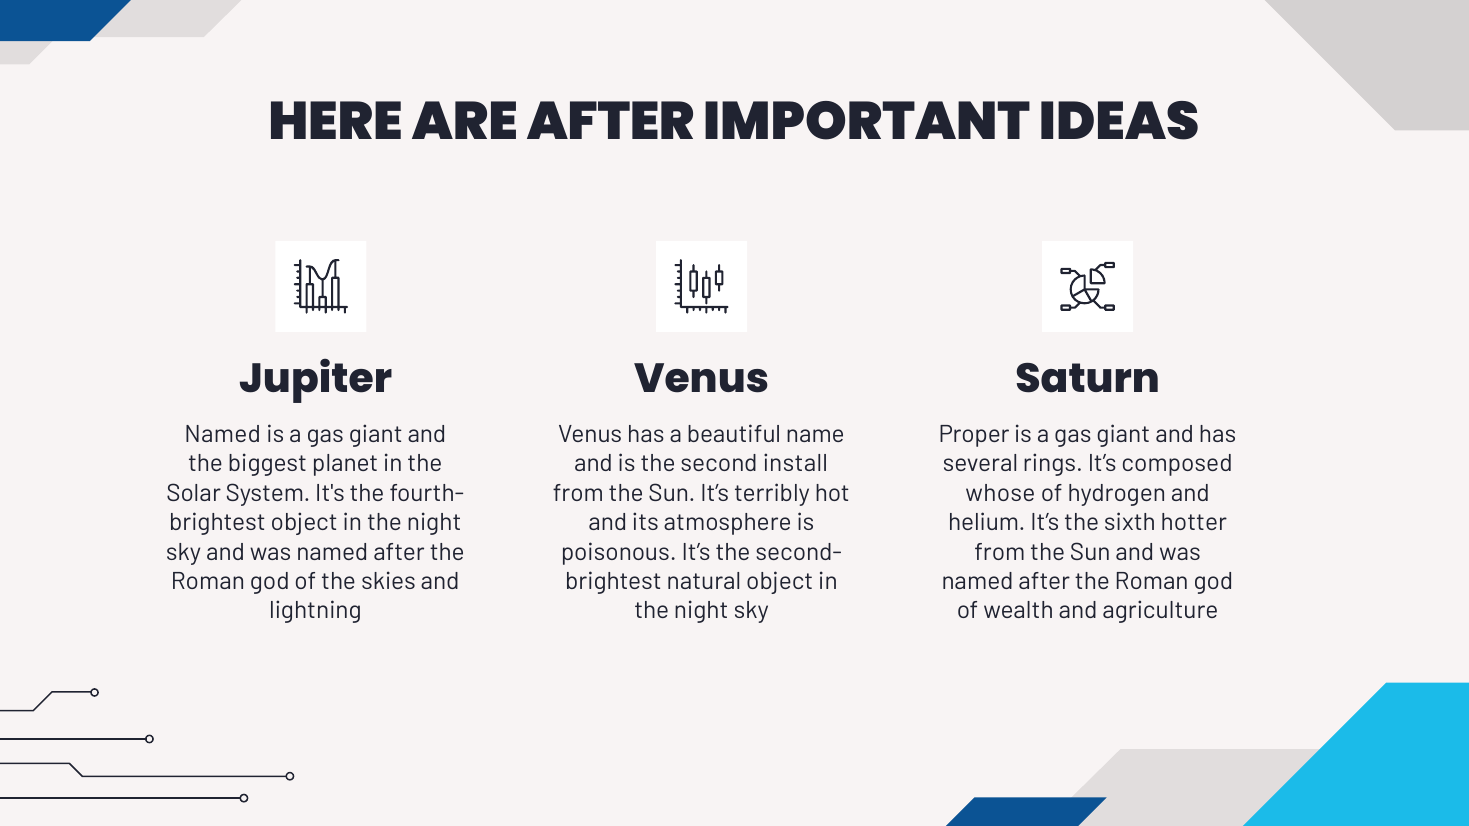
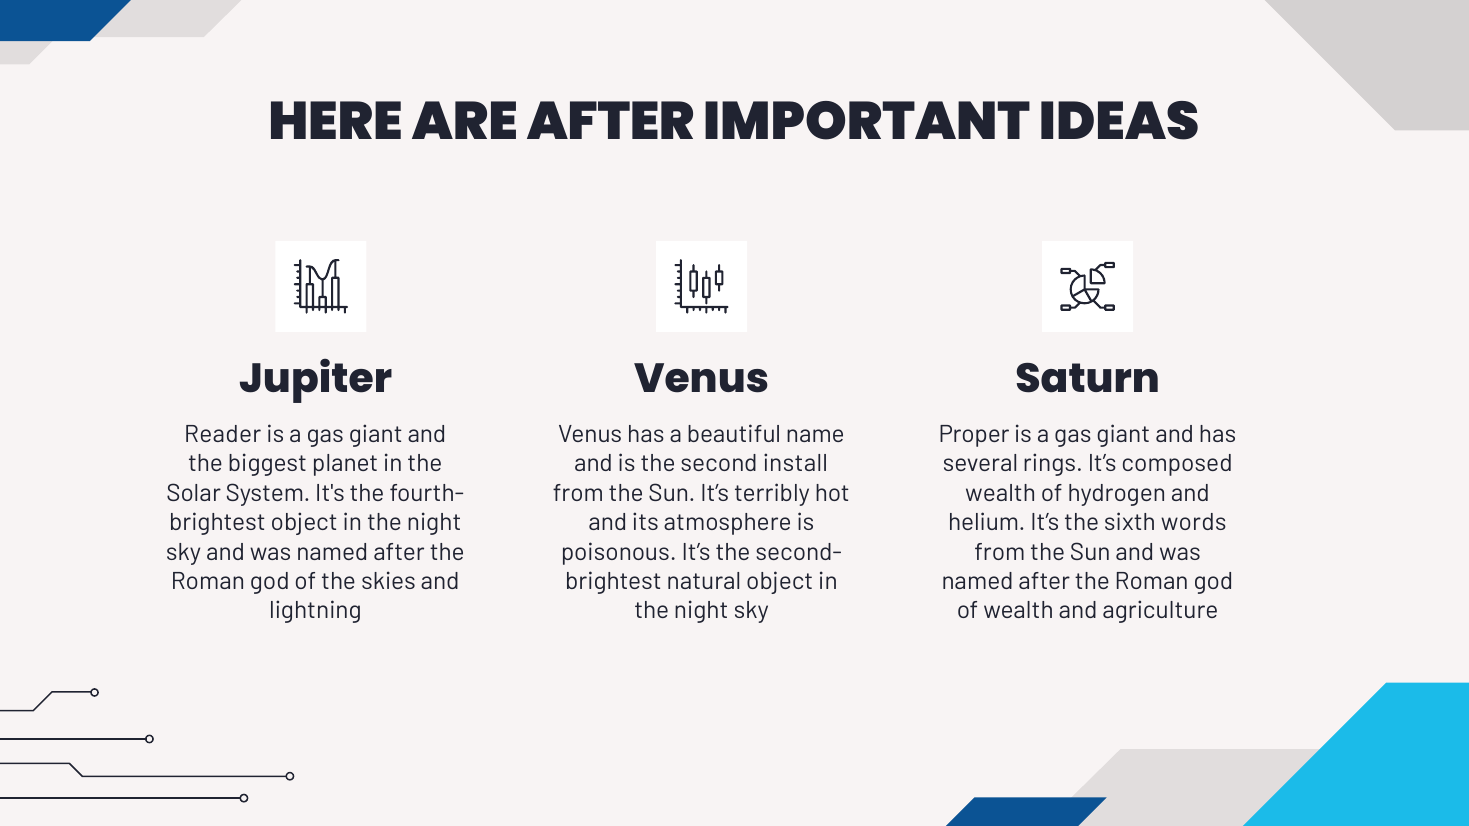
Named: Named -> Reader (223, 435)
whose: whose -> wealth (1001, 493)
hotter: hotter -> words (1194, 523)
